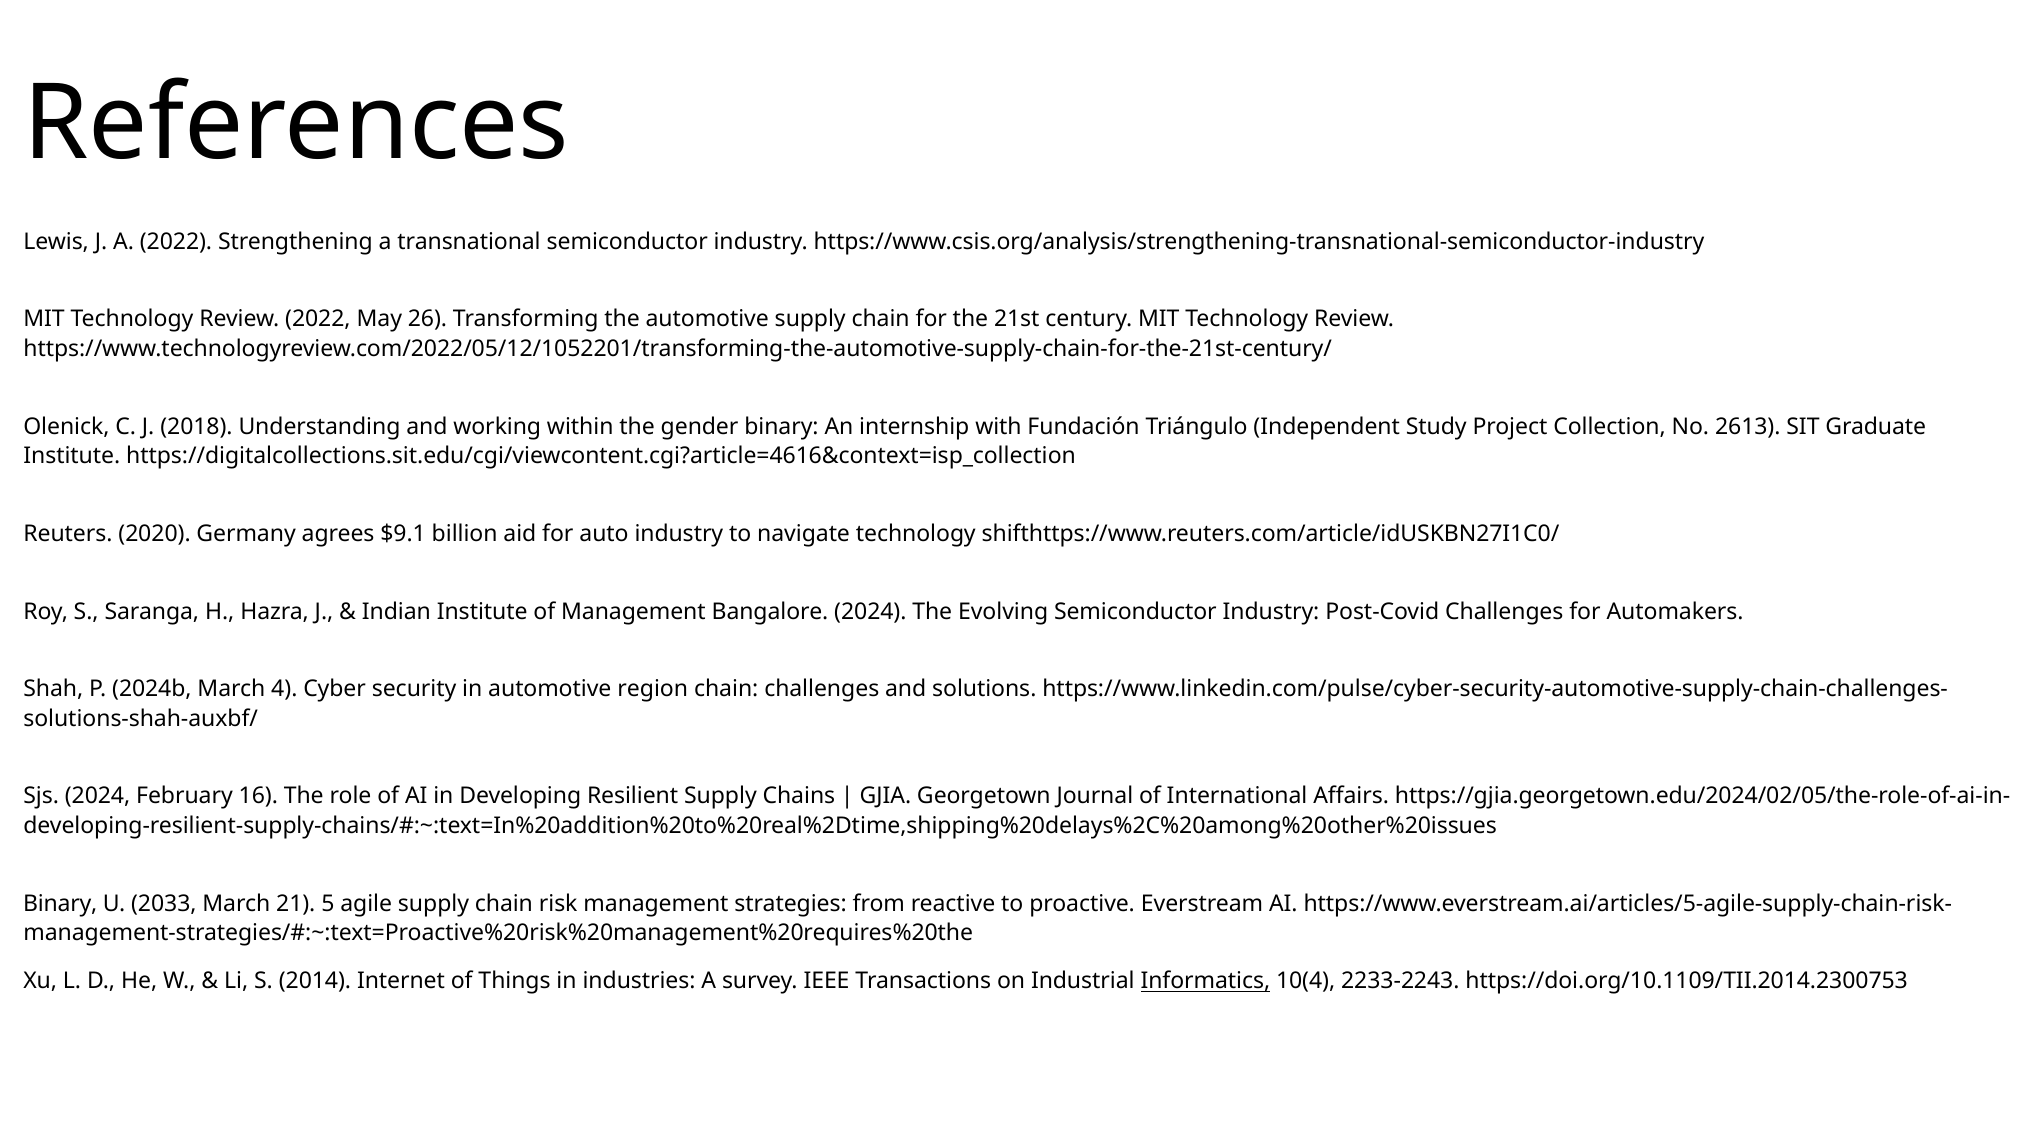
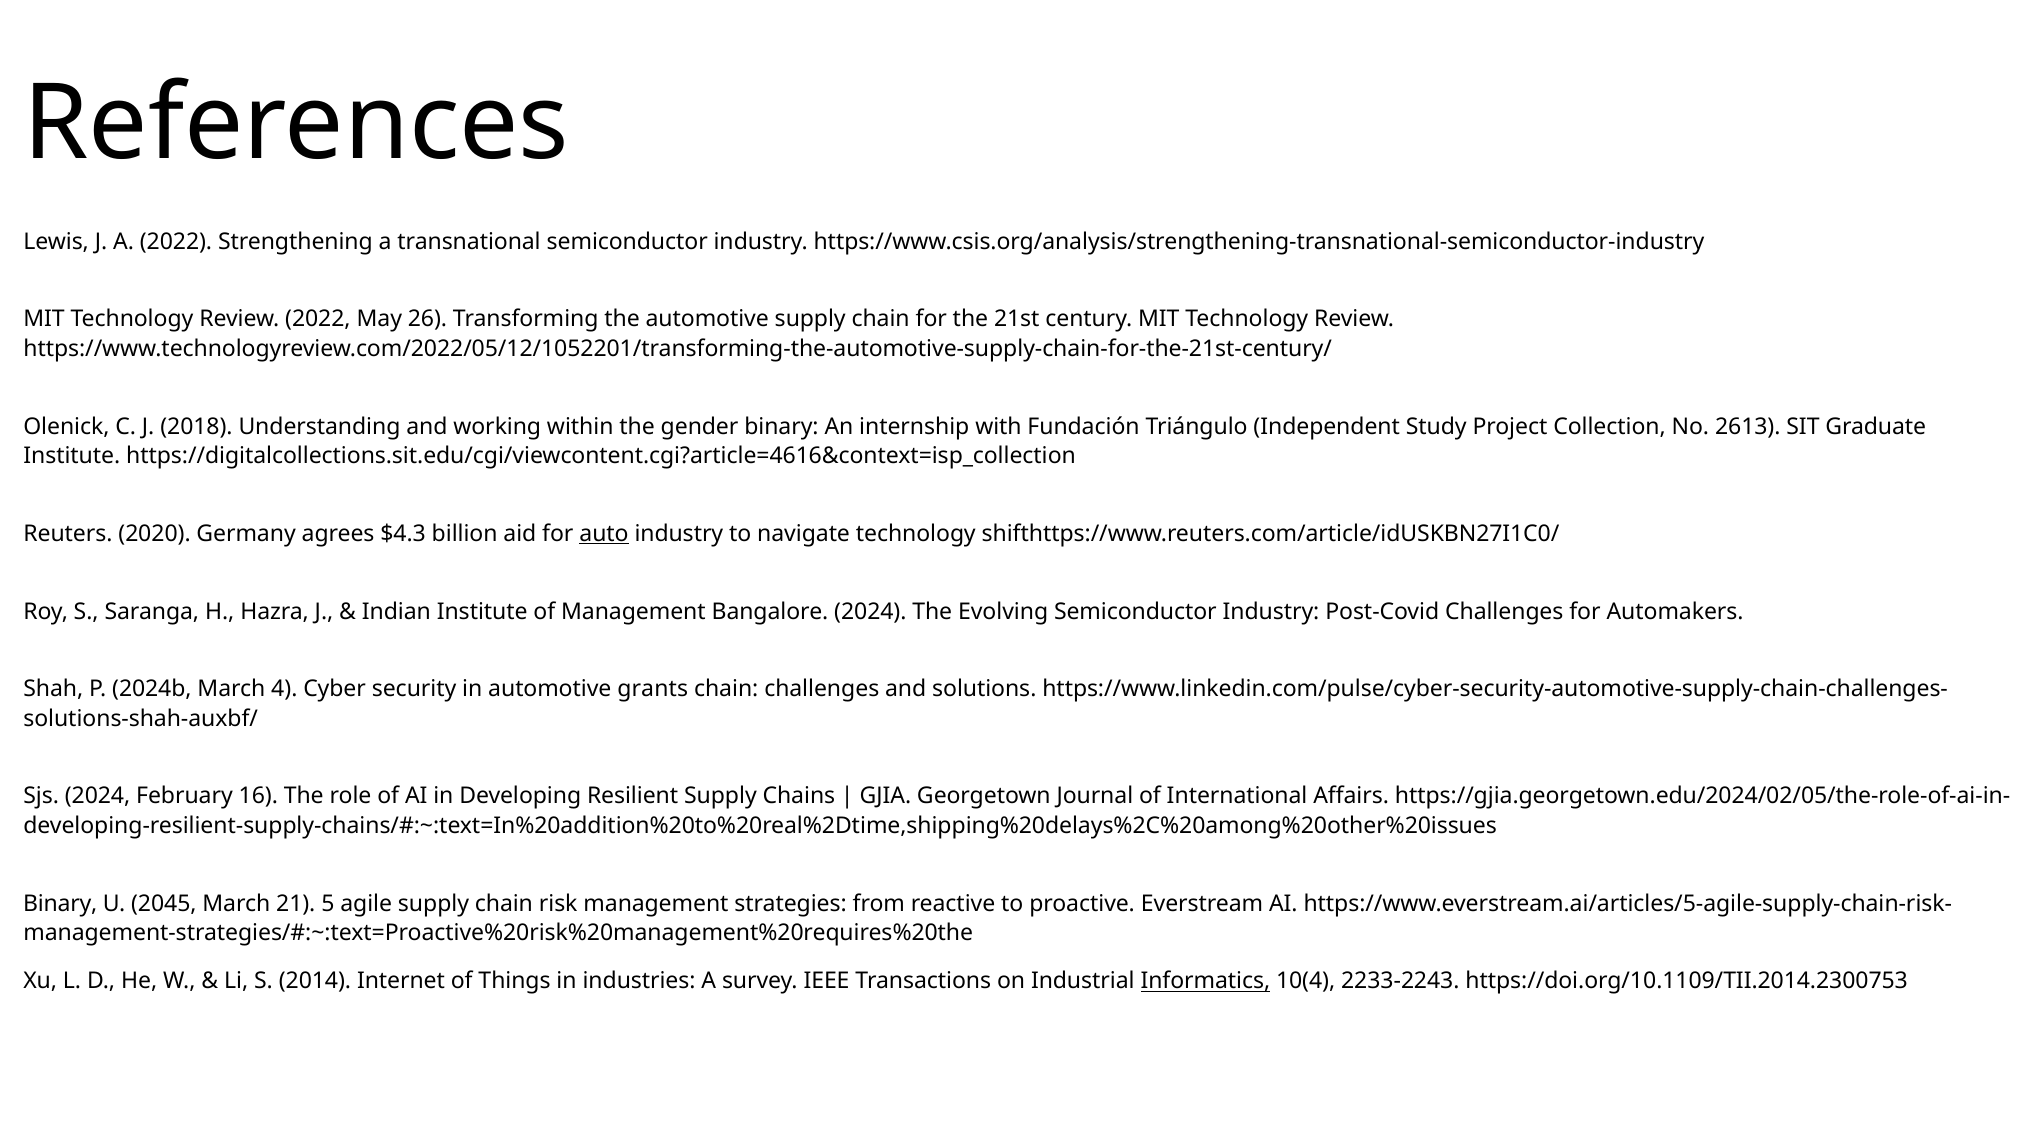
$9.1: $9.1 -> $4.3 (403, 534)
auto underline: none -> present (604, 534)
region: region -> grants (653, 689)
2033: 2033 -> 2045 (164, 904)
